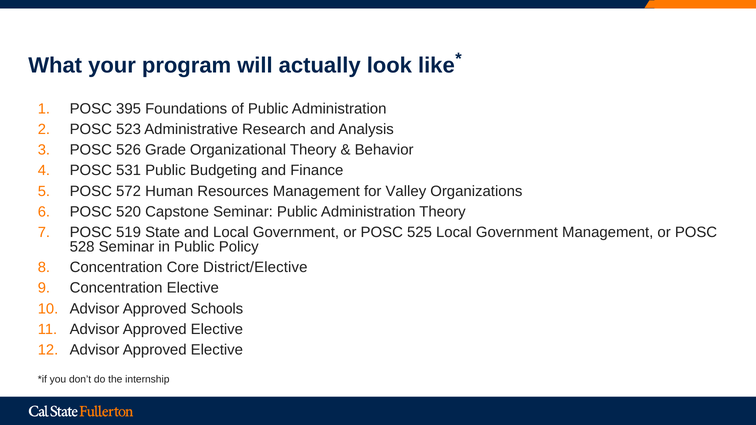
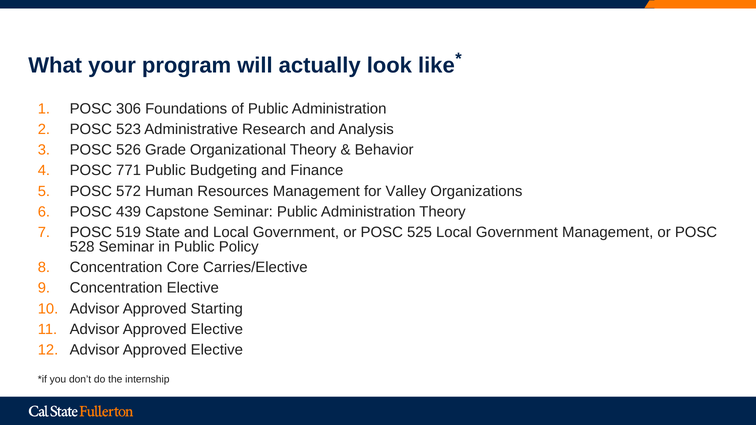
395: 395 -> 306 (129, 109)
531: 531 -> 771 (129, 171)
520: 520 -> 439 (129, 212)
District/Elective: District/Elective -> Carries/Elective (255, 268)
Schools: Schools -> Starting (217, 309)
